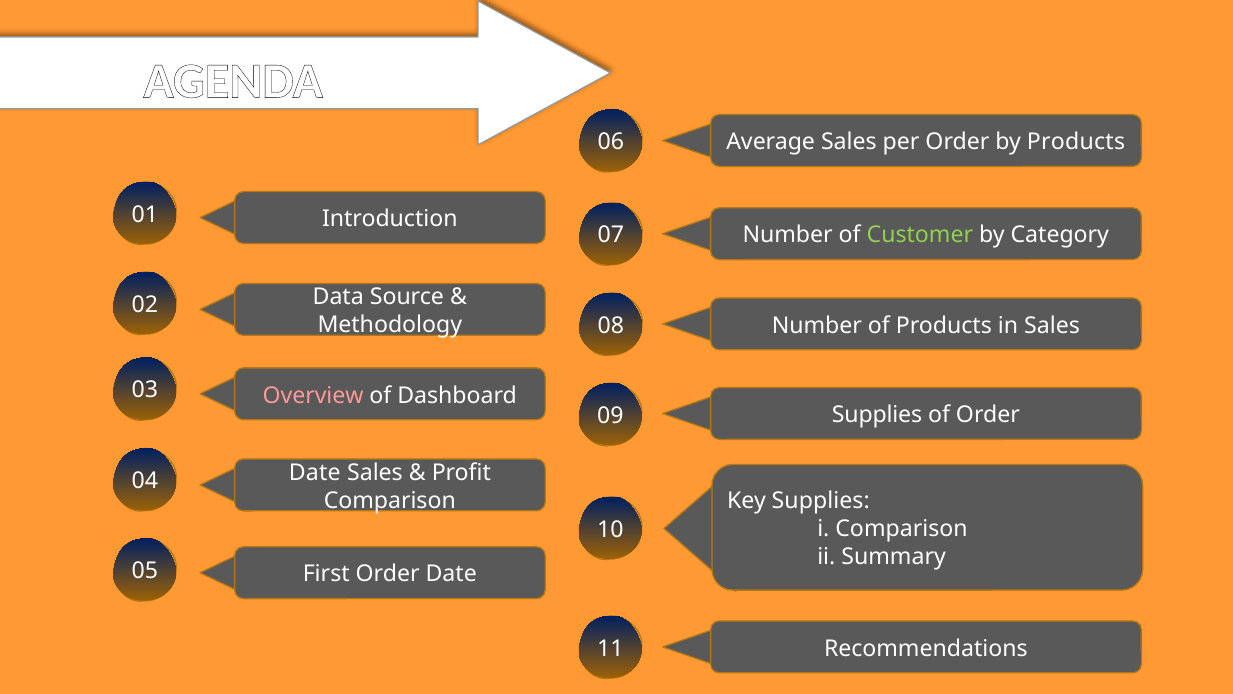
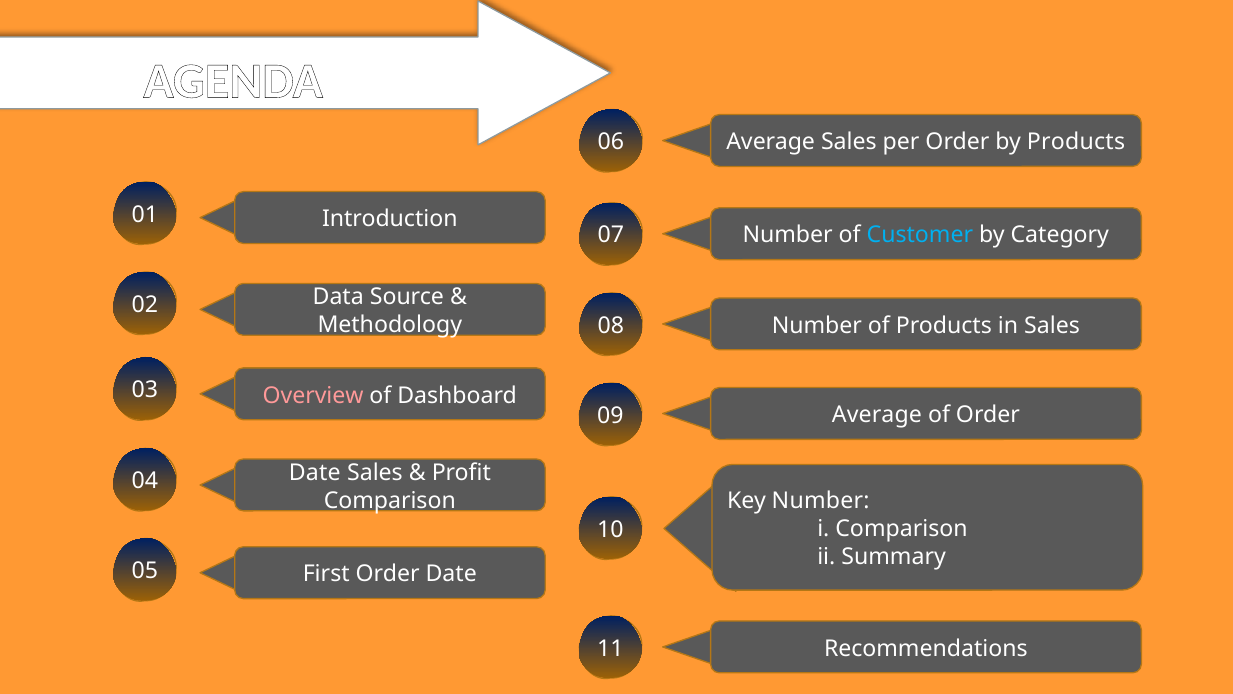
Customer colour: light green -> light blue (920, 235)
Supplies: Supplies -> Average (877, 415)
Key Supplies: Supplies -> Number (821, 501)
